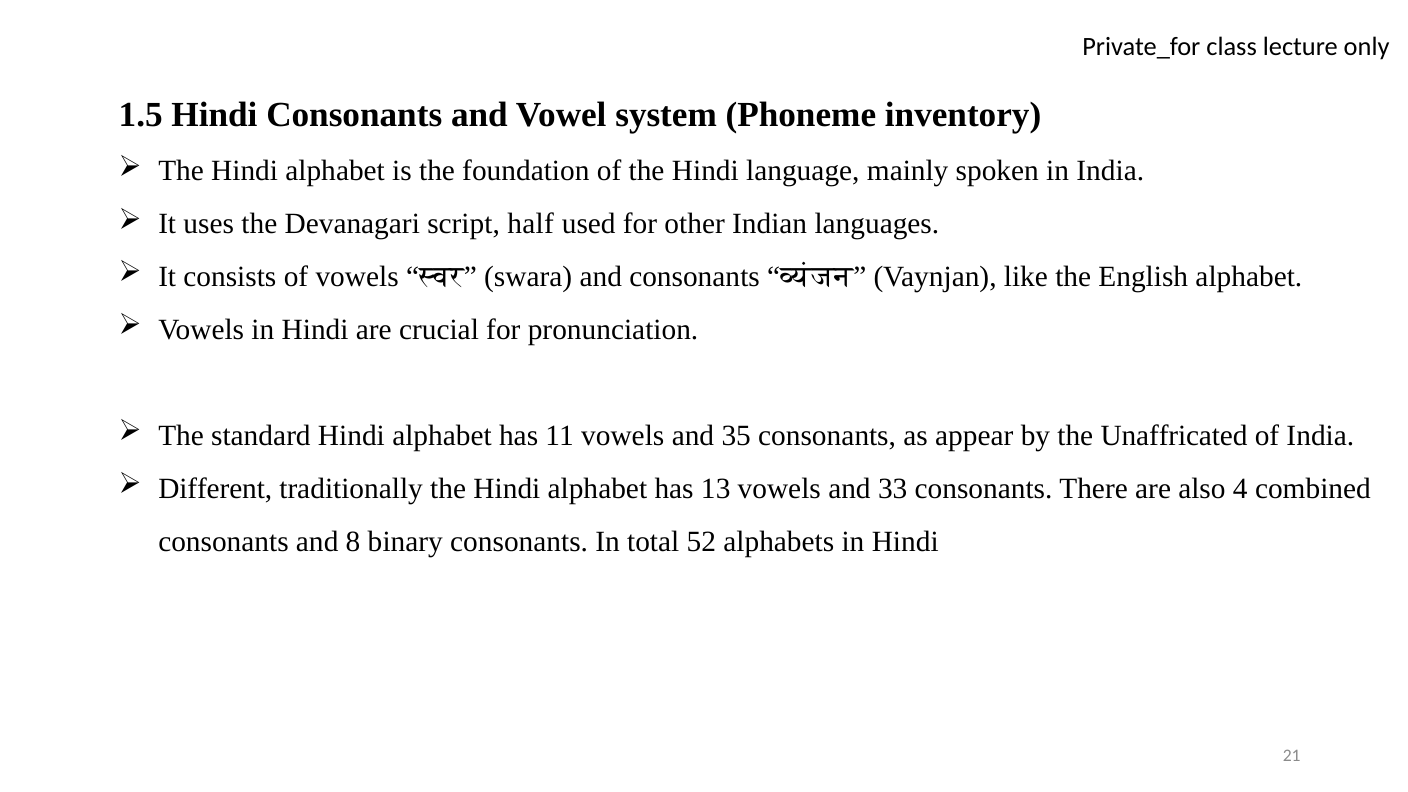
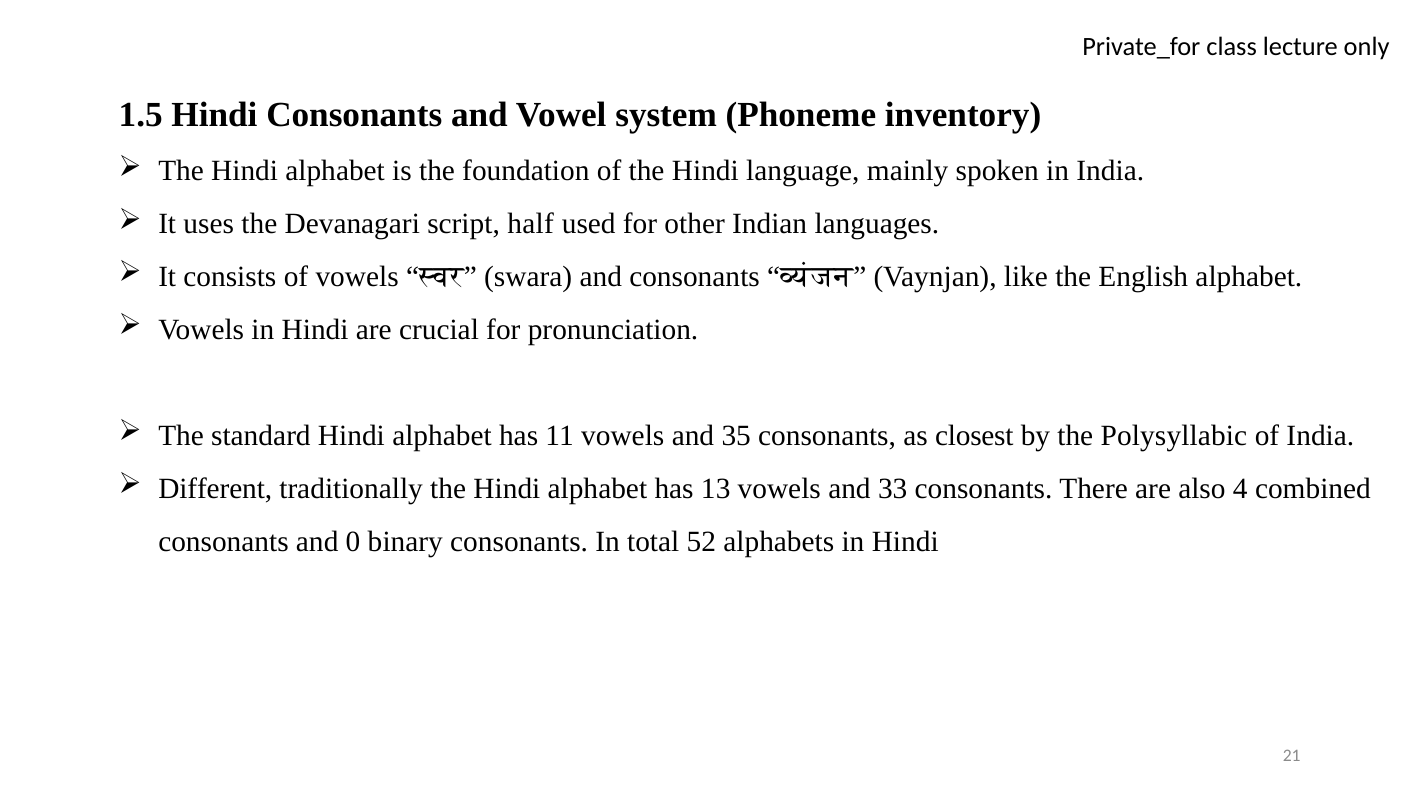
appear: appear -> closest (974, 436)
Unaffricated: Unaffricated -> Polysyllabic (1174, 436)
8: 8 -> 0 (353, 541)
